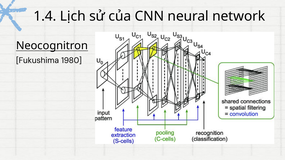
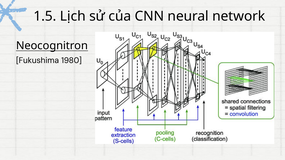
1.4: 1.4 -> 1.5 (45, 16)
